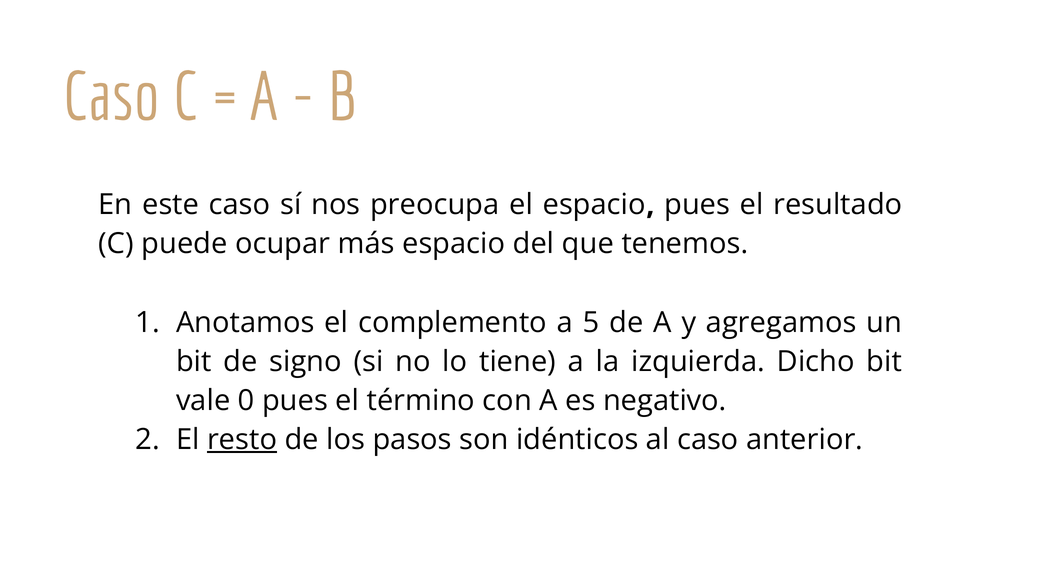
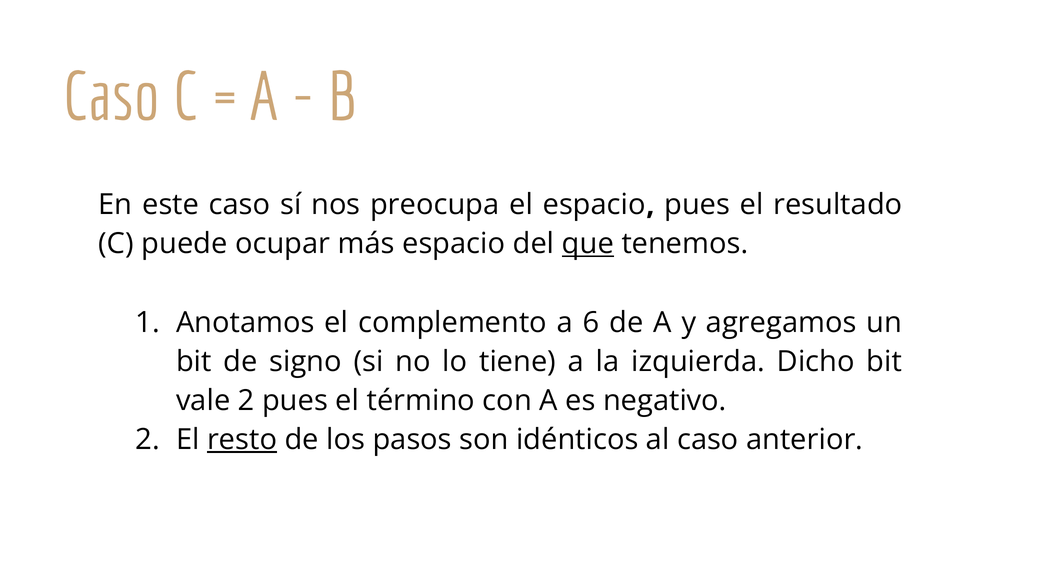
que underline: none -> present (588, 244)
5: 5 -> 6 (591, 323)
vale 0: 0 -> 2 (246, 401)
